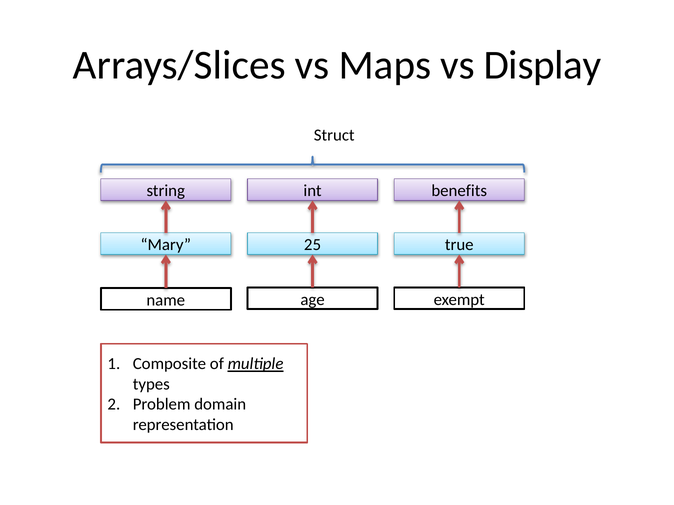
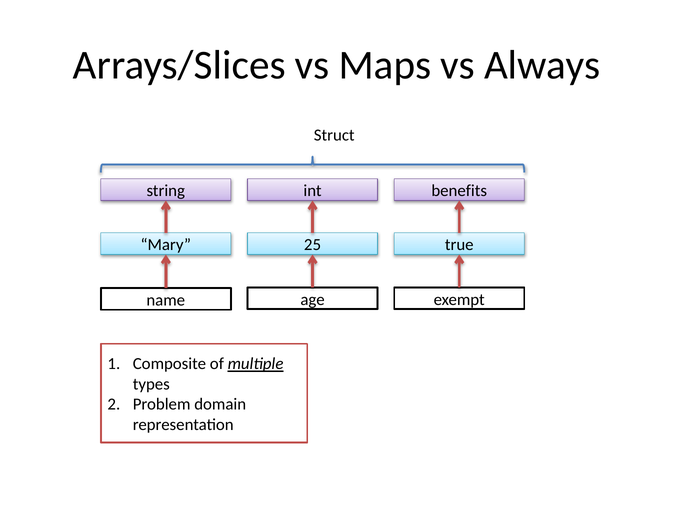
Display: Display -> Always (542, 65)
